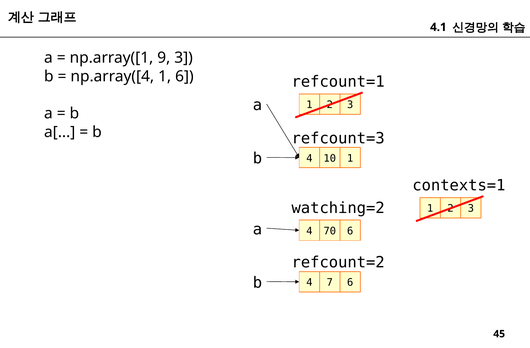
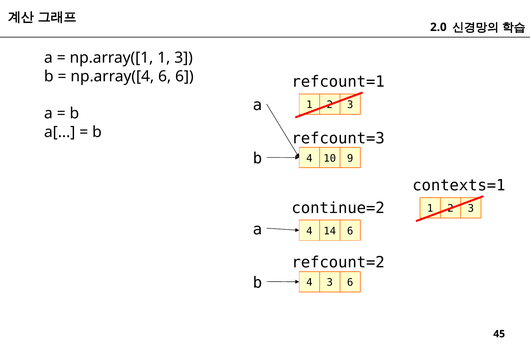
4.1: 4.1 -> 2.0 (438, 27)
np.array([1 9: 9 -> 1 (164, 58)
np.array([4 1: 1 -> 6 (165, 76)
10 1: 1 -> 9 (350, 158)
watching=2: watching=2 -> continue=2 (338, 208)
70: 70 -> 14 (330, 231)
4 7: 7 -> 3 (330, 283)
